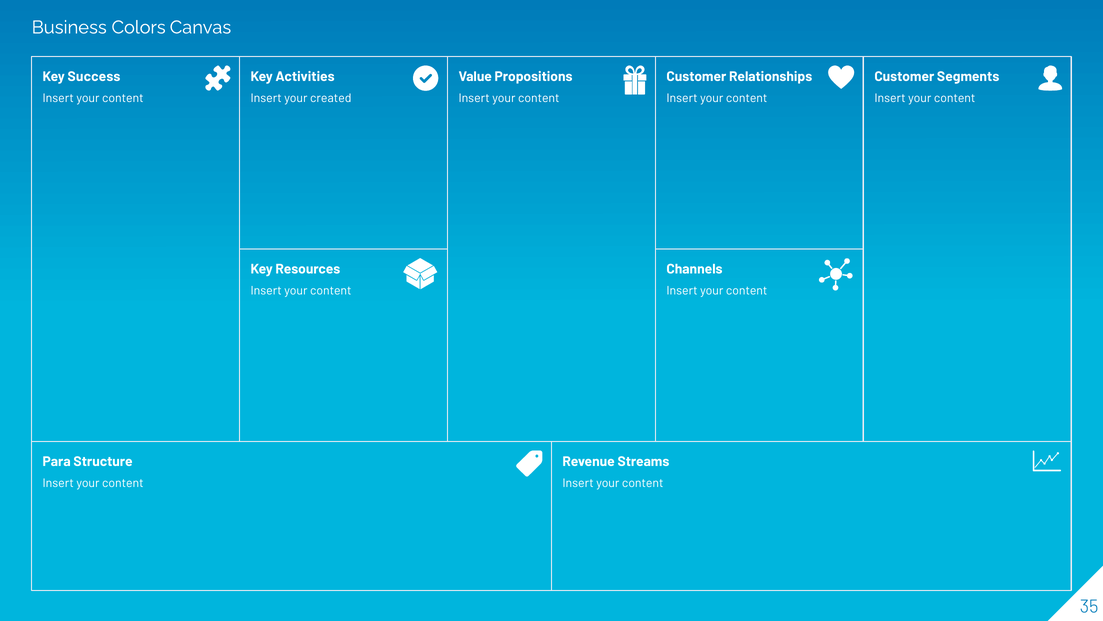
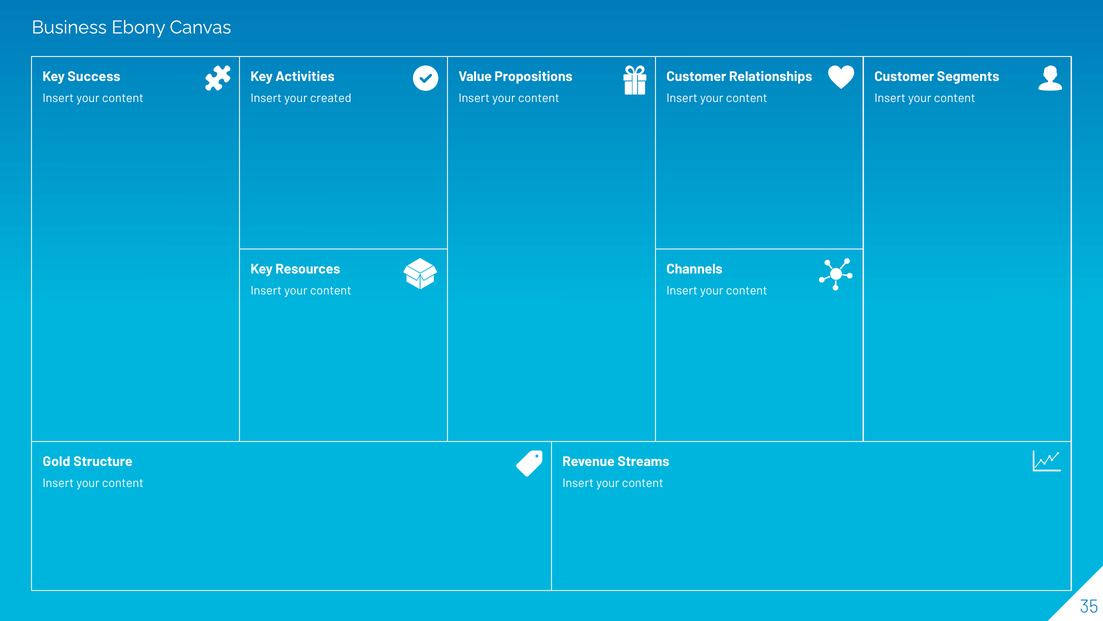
Colors: Colors -> Ebony (139, 27)
Para: Para -> Gold (57, 461)
